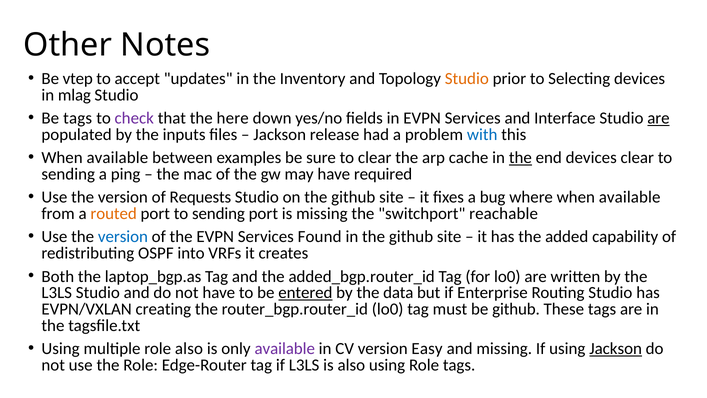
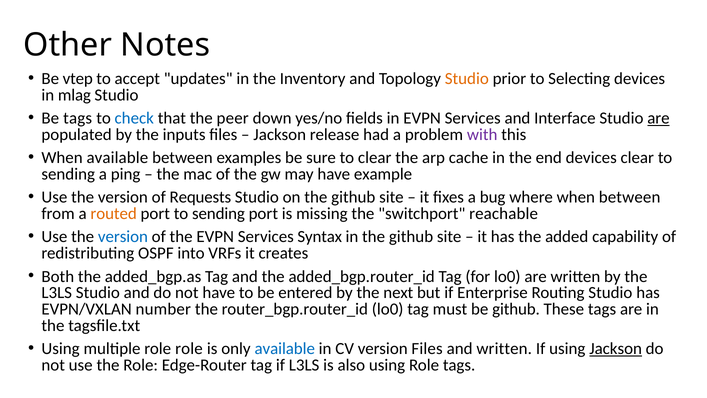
check colour: purple -> blue (134, 118)
here: here -> peer (233, 118)
with colour: blue -> purple (482, 135)
the underline: present -> none (520, 158)
required: required -> example (383, 174)
where when available: available -> between (630, 197)
Found: Found -> Syntax (320, 237)
laptop_bgp.as: laptop_bgp.as -> added_bgp.as (153, 276)
entered underline: present -> none (305, 293)
data: data -> next (398, 293)
creating: creating -> number (163, 309)
role also: also -> role (189, 349)
available colour: purple -> blue (285, 349)
version Easy: Easy -> Files (427, 349)
and missing: missing -> written (504, 349)
